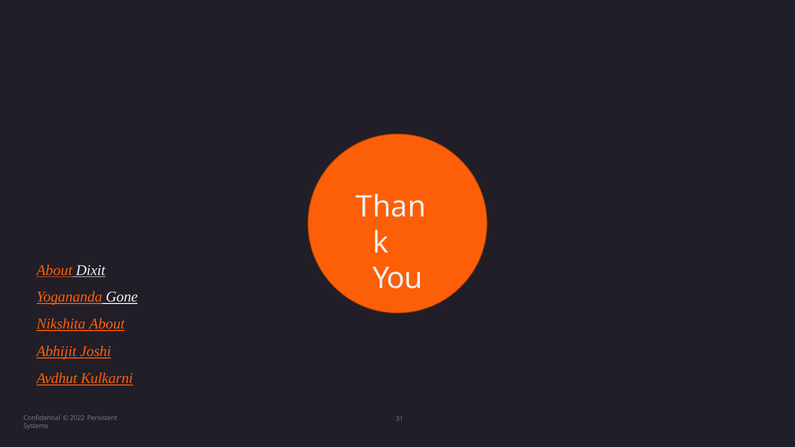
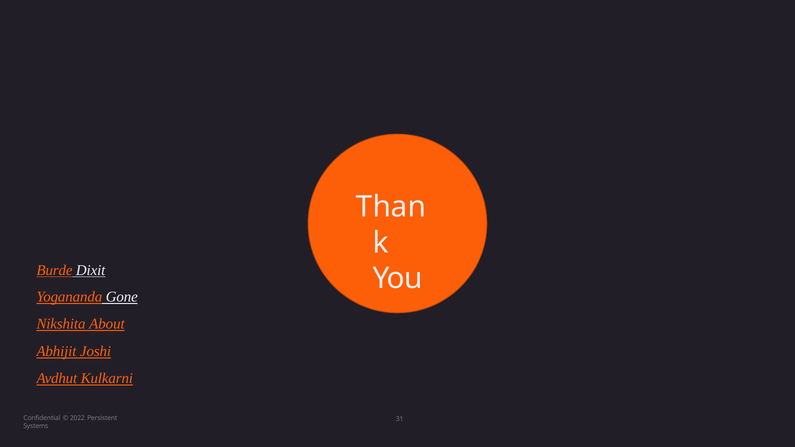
About: About -> Burde (55, 270)
